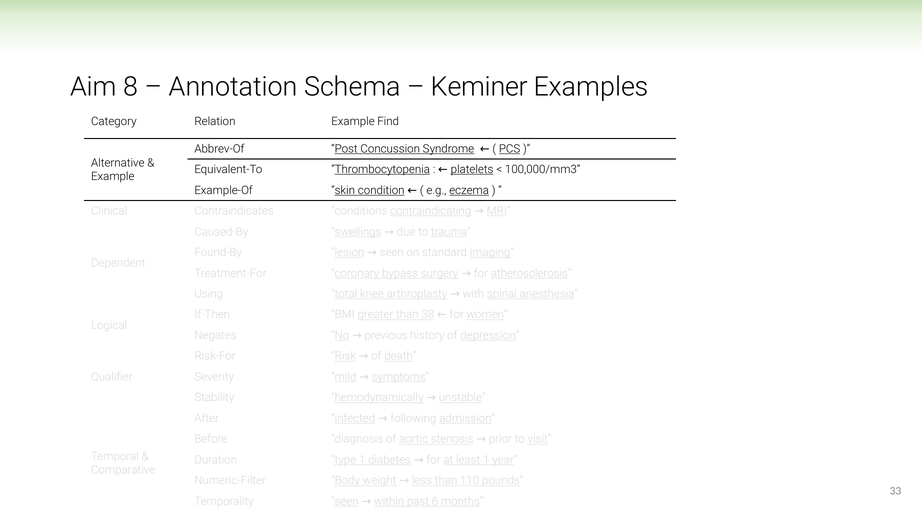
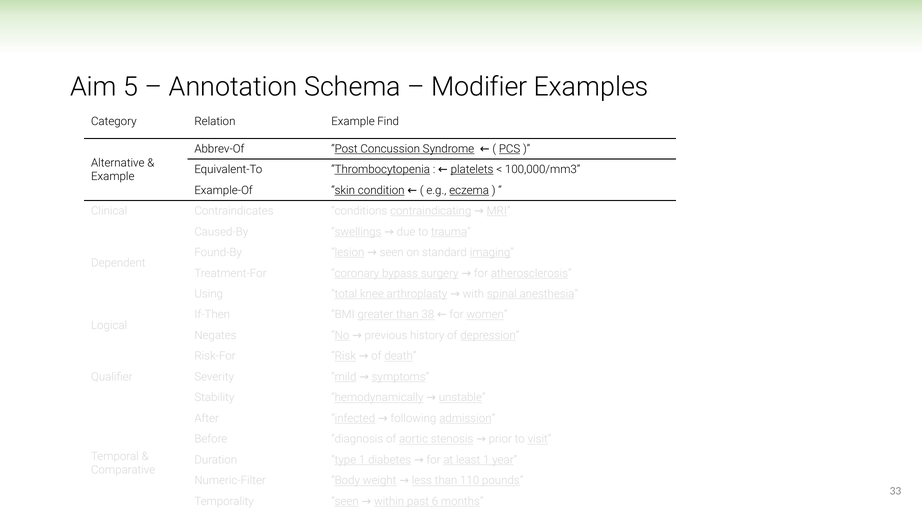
8: 8 -> 5 (131, 87)
Keminer: Keminer -> Modifier (479, 87)
